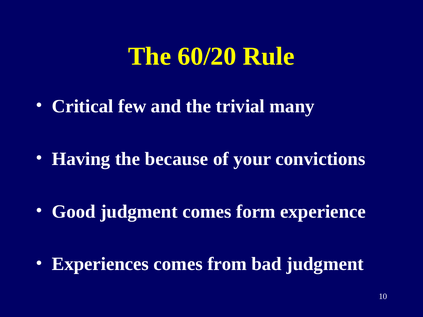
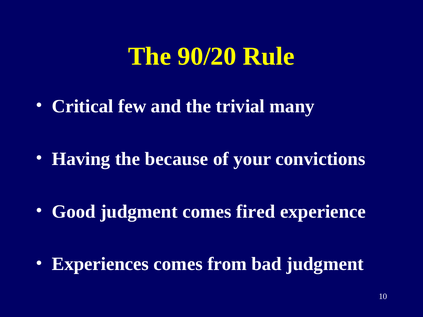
60/20: 60/20 -> 90/20 (207, 56)
form: form -> fired (256, 212)
